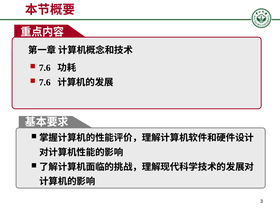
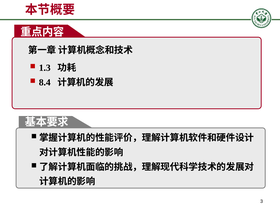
7.6: 7.6 -> 1.3 (45, 68)
7.6: 7.6 -> 8.4 (45, 82)
